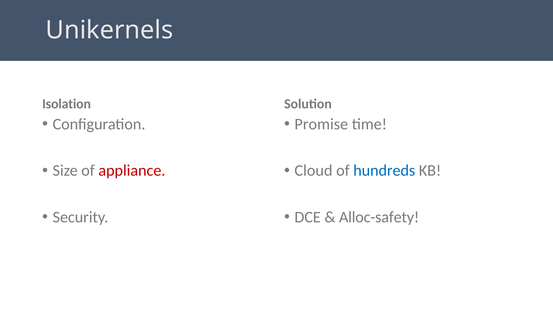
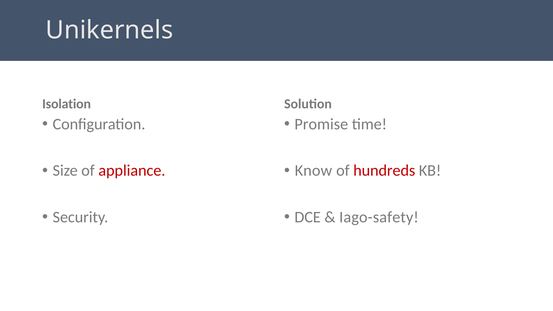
Cloud: Cloud -> Know (313, 171)
hundreds colour: blue -> red (384, 171)
Alloc-safety: Alloc-safety -> Iago-safety (379, 217)
